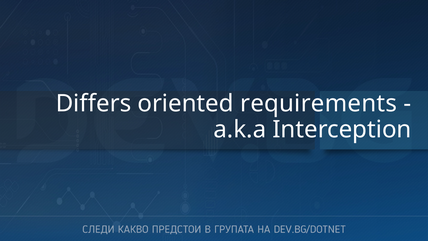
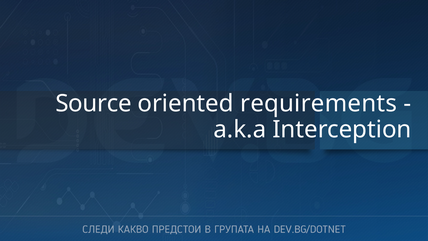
Differs: Differs -> Source (94, 103)
